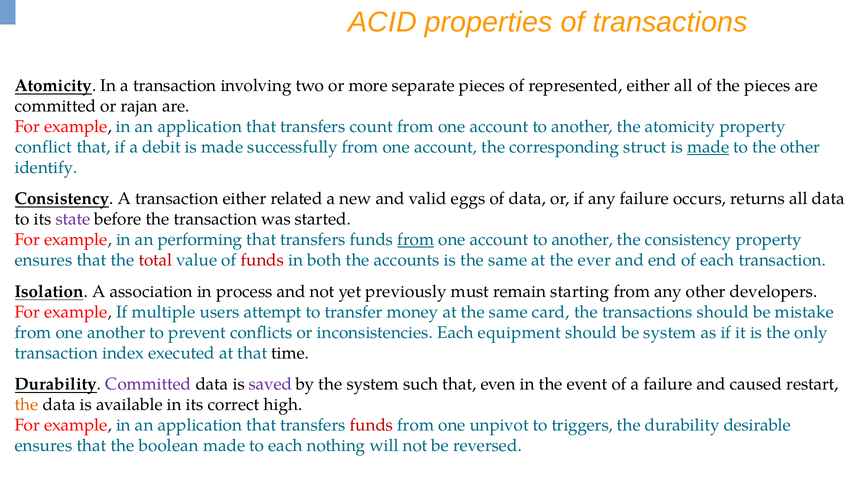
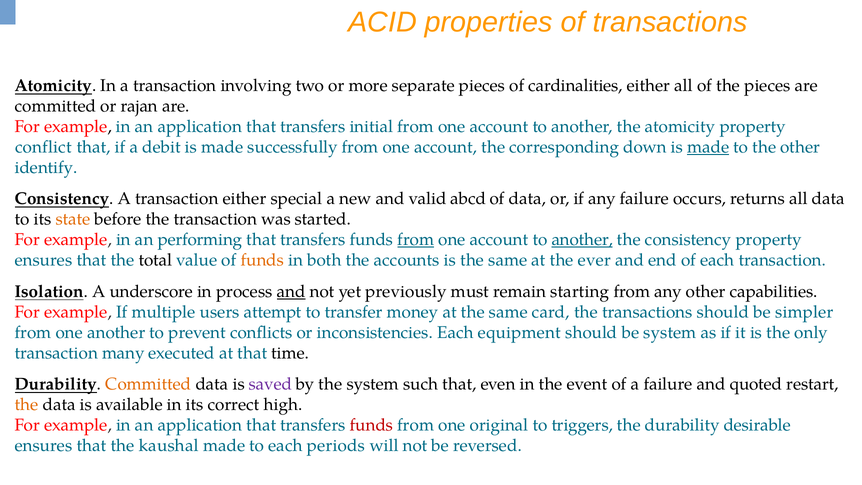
represented: represented -> cardinalities (575, 86)
count: count -> initial (371, 127)
struct: struct -> down (645, 147)
related: related -> special (296, 199)
eggs: eggs -> abcd (468, 199)
state colour: purple -> orange (73, 219)
another underline: none -> present (582, 240)
total colour: red -> black (155, 260)
funds colour: red -> orange (262, 260)
association: association -> underscore (151, 291)
and underline: none -> present (291, 291)
developers: developers -> capabilities (774, 291)
mistake: mistake -> simpler (804, 312)
index: index -> many (123, 353)
Committed colour: purple -> orange (148, 384)
caused: caused -> quoted (756, 384)
unpivot: unpivot -> original (499, 425)
boolean: boolean -> kaushal (169, 445)
nothing: nothing -> periods (336, 445)
